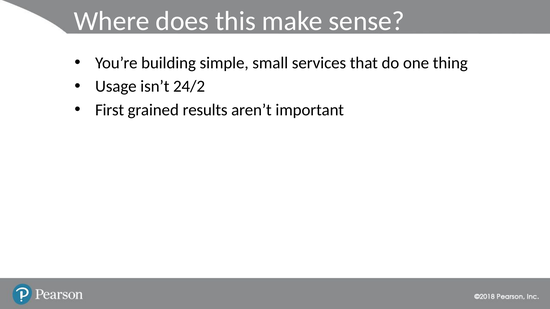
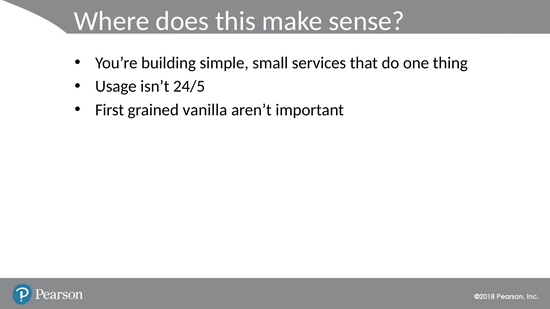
24/2: 24/2 -> 24/5 (189, 87)
results: results -> vanilla (205, 110)
